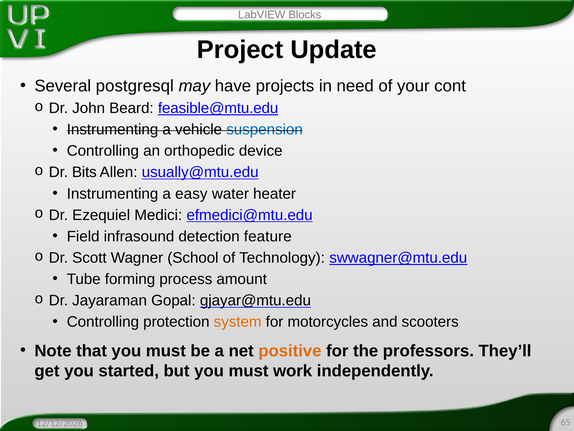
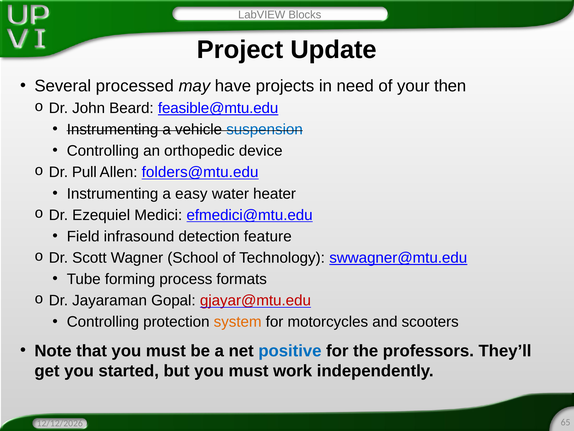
postgresql: postgresql -> processed (135, 86)
cont: cont -> then (450, 86)
Bits: Bits -> Pull (84, 172)
usually@mtu.edu: usually@mtu.edu -> folders@mtu.edu (200, 172)
amount: amount -> formats (242, 279)
gjayar@mtu.edu colour: black -> red (255, 300)
positive colour: orange -> blue (290, 350)
